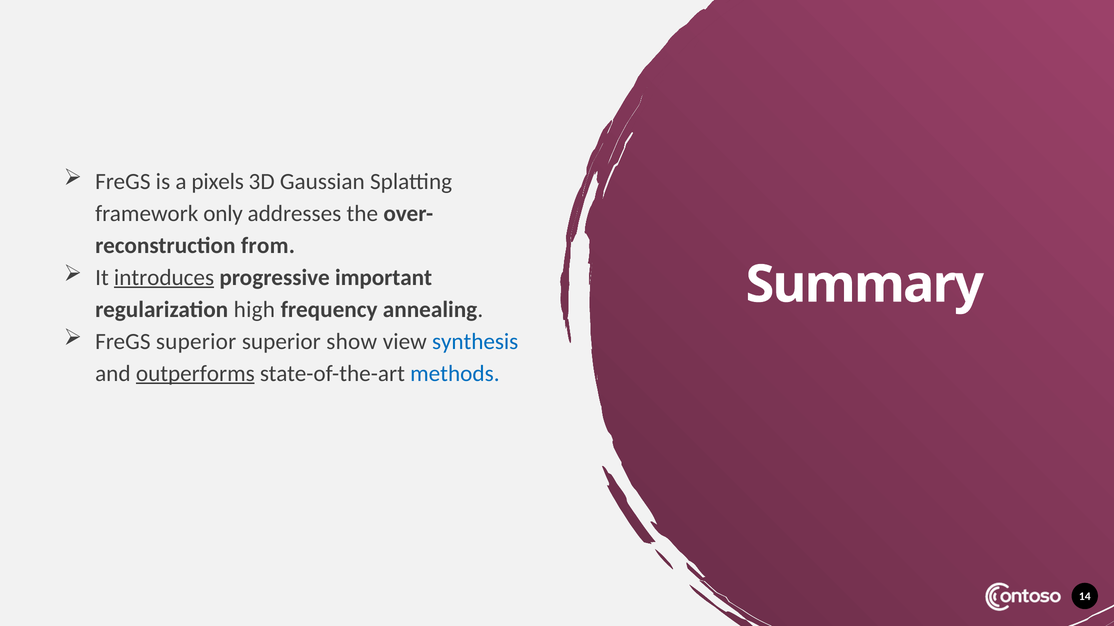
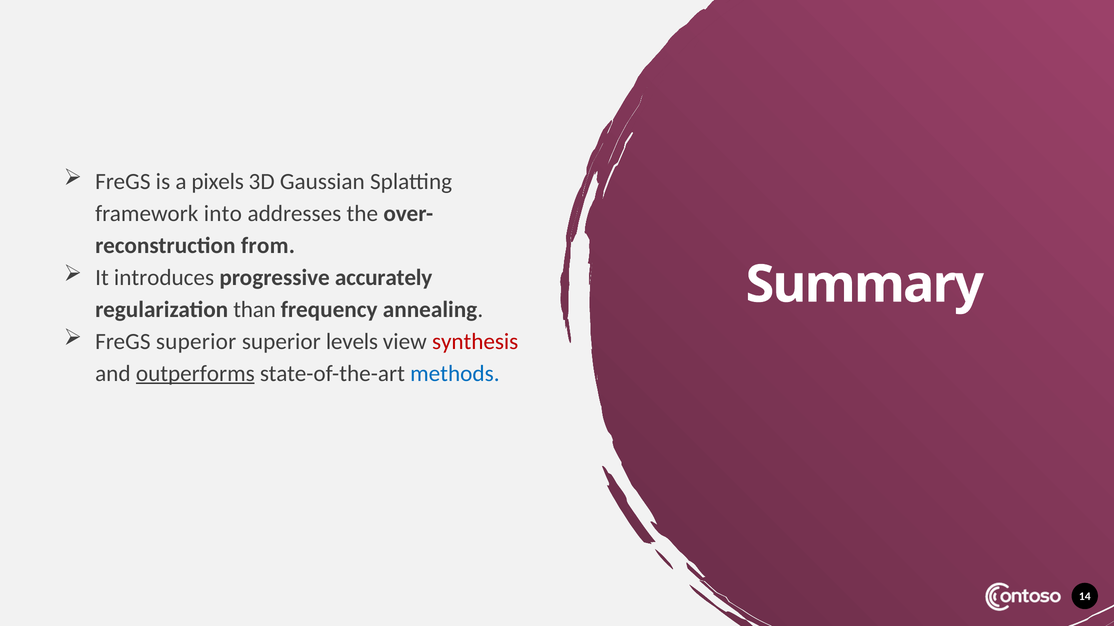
only: only -> into (223, 214)
introduces underline: present -> none (164, 278)
important: important -> accurately (384, 278)
high: high -> than (255, 310)
show: show -> levels (352, 342)
synthesis colour: blue -> red (475, 342)
